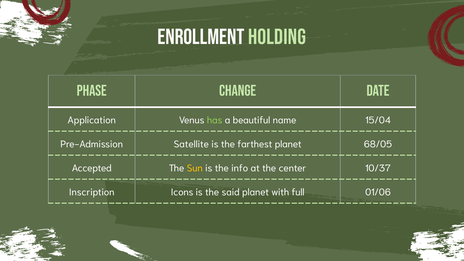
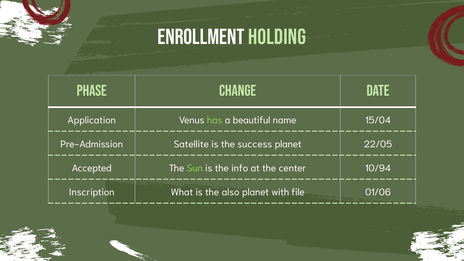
farthest: farthest -> success (255, 144)
68/05: 68/05 -> 22/05 (378, 144)
Sun colour: yellow -> light green (195, 168)
10/37: 10/37 -> 10/94 (378, 168)
Icons: Icons -> What (182, 192)
said: said -> also (231, 192)
full: full -> file (298, 192)
